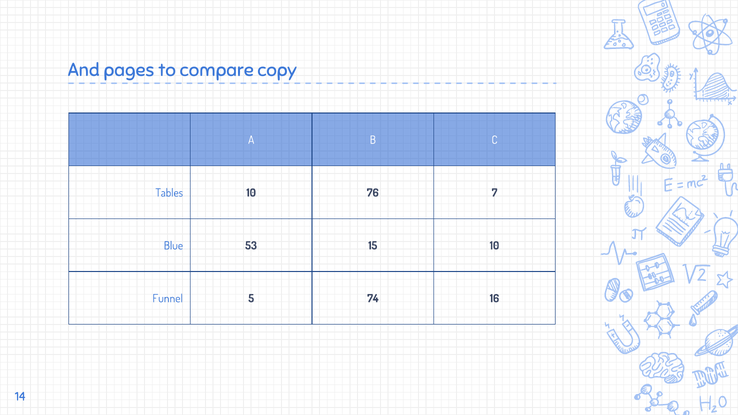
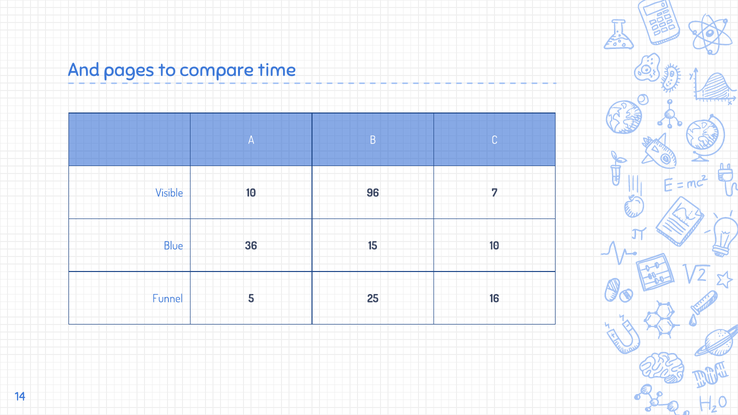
copy: copy -> time (277, 70)
Tables: Tables -> Visible (169, 193)
76: 76 -> 96 (373, 193)
53: 53 -> 36 (251, 246)
74: 74 -> 25 (373, 299)
